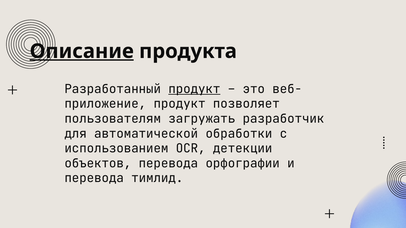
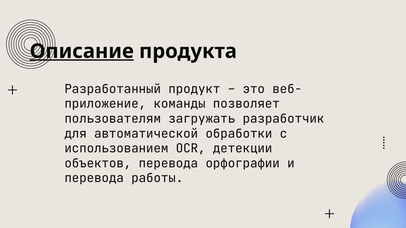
продукт underline: present -> none (194, 89)
продукт: продукт -> команды (180, 104)
тимлид: тимлид -> работы (157, 178)
